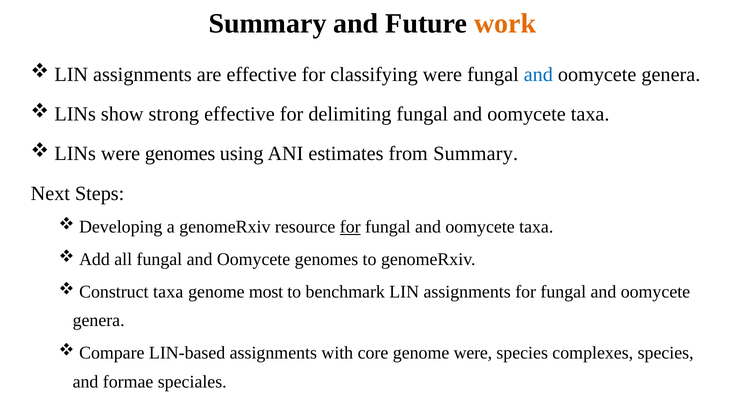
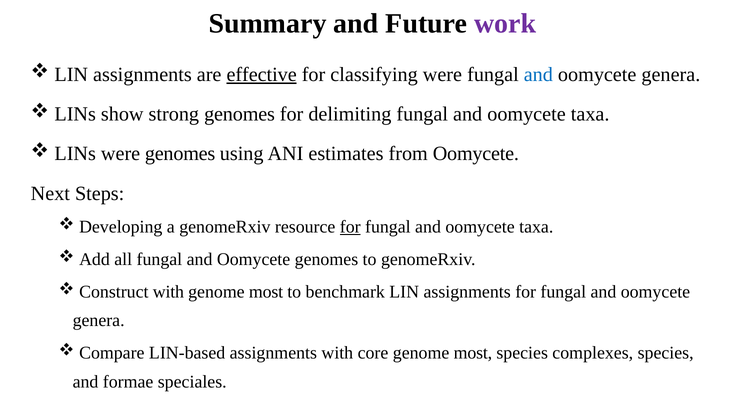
work colour: orange -> purple (505, 24)
effective underline: none -> present (262, 75)
strong effective: effective -> genomes (240, 114)
from Summary: Summary -> Oomycete (476, 154)
Construct taxa: taxa -> with (168, 292)
core genome were: were -> most (473, 353)
